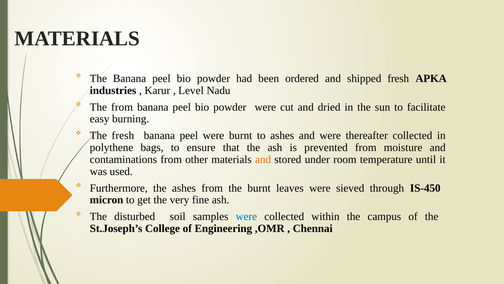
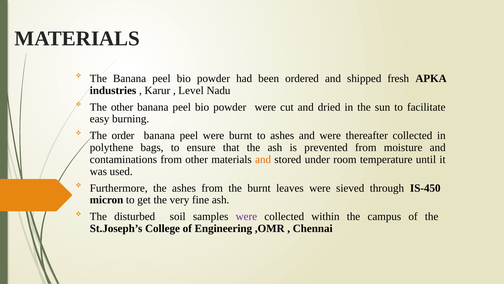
The from: from -> other (122, 107)
The fresh: fresh -> order (123, 135)
were colour: blue -> purple (246, 216)
